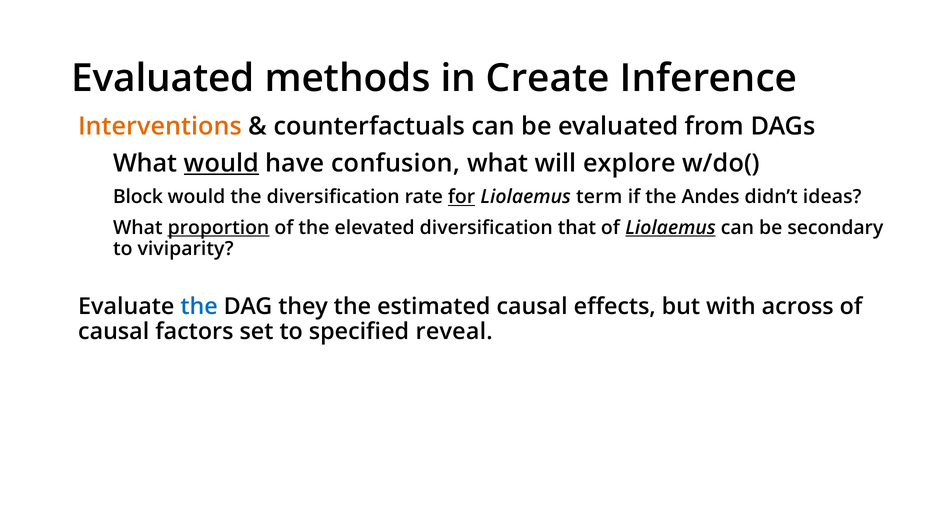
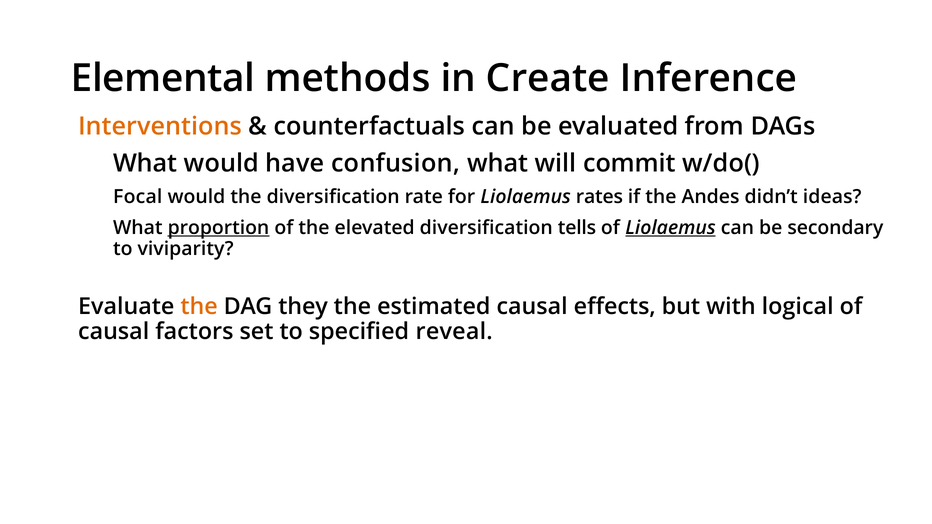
Evaluated: Evaluated -> Elemental (163, 78)
would underline: present -> none (221, 163)
explore: explore -> commit (629, 163)
Block: Block -> Focal (138, 197)
for underline: present -> none (462, 197)
term: term -> rates (599, 197)
that: that -> tells (577, 228)
the colour: blue -> orange (199, 307)
across: across -> logical (798, 307)
